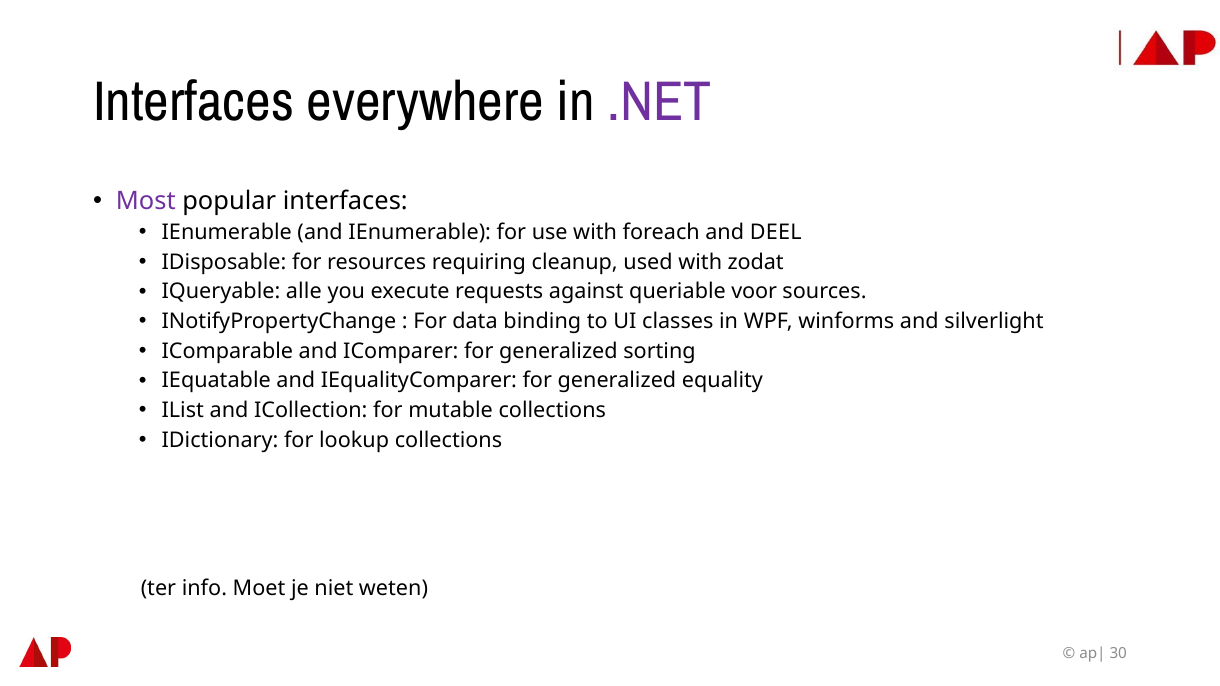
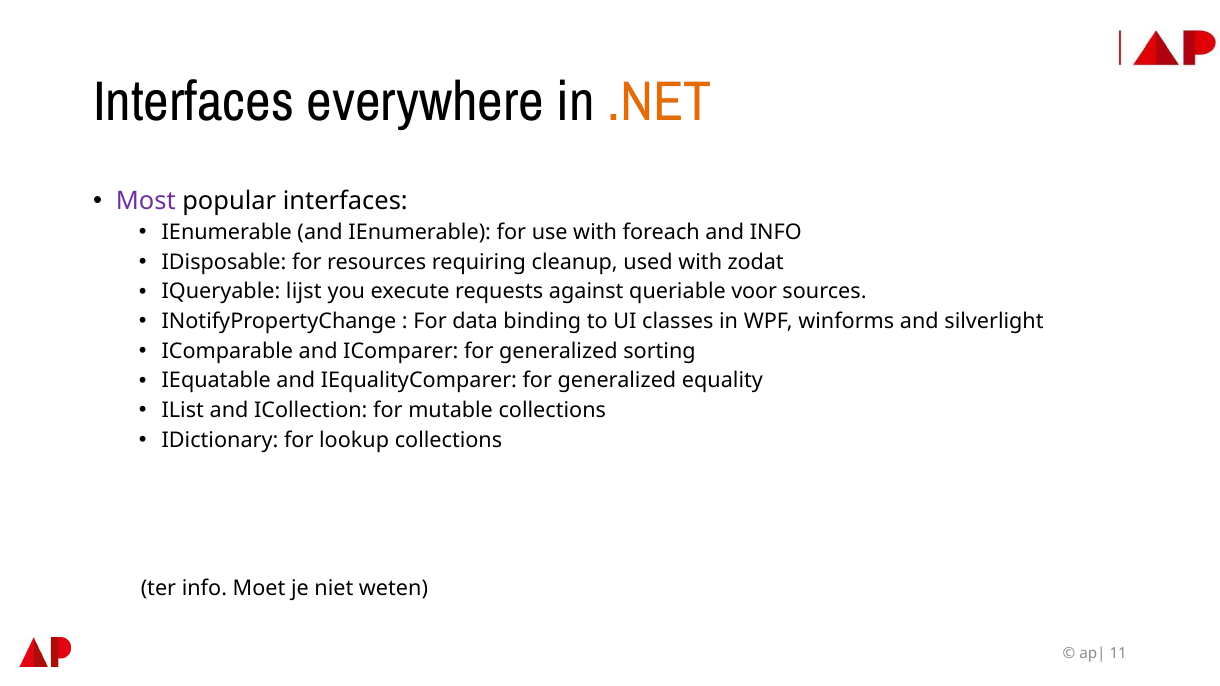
.NET colour: purple -> orange (660, 102)
and DEEL: DEEL -> INFO (776, 233)
alle: alle -> lijst (304, 292)
30: 30 -> 11 (1118, 654)
